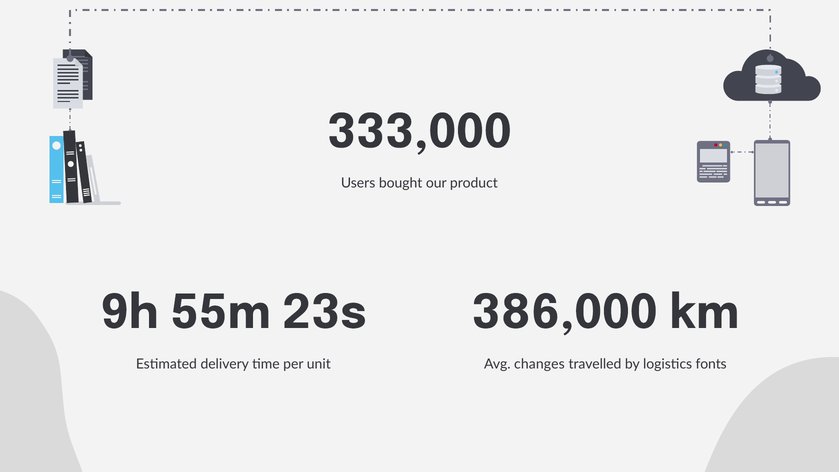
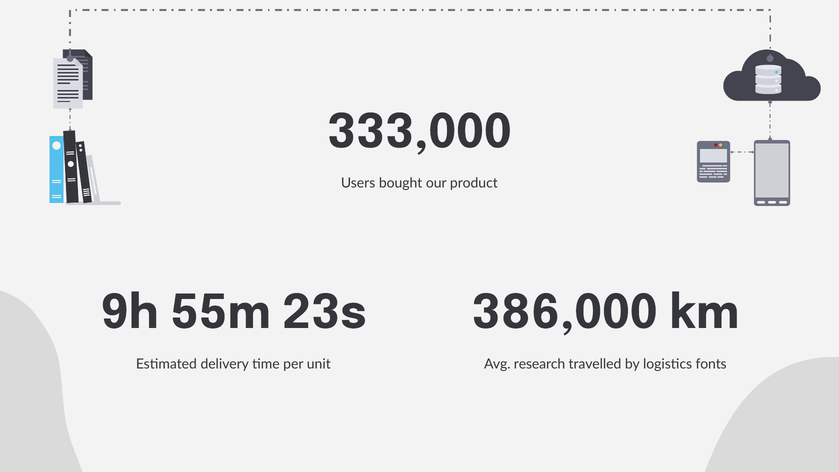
changes: changes -> research (540, 364)
